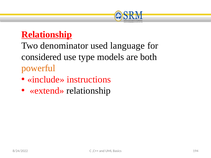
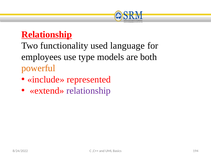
denominator: denominator -> functionality (64, 46)
considered: considered -> employees (41, 57)
instructions: instructions -> represented (89, 80)
relationship colour: black -> purple (89, 91)
